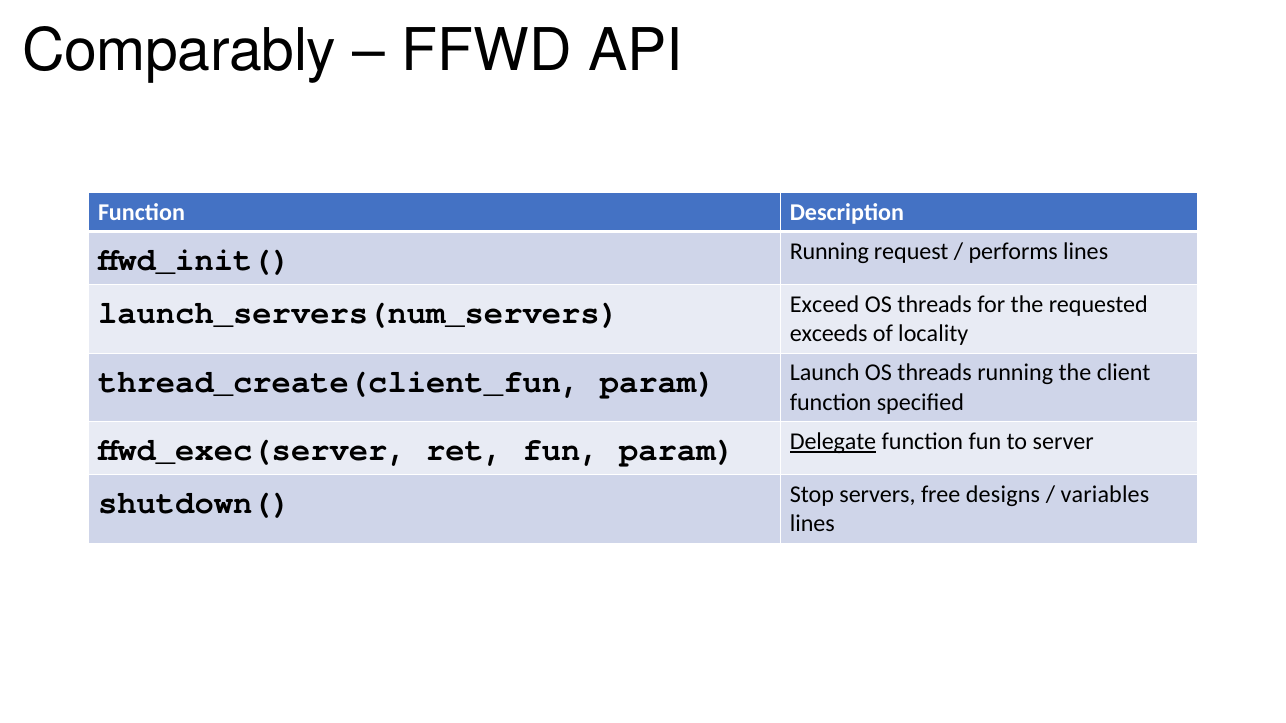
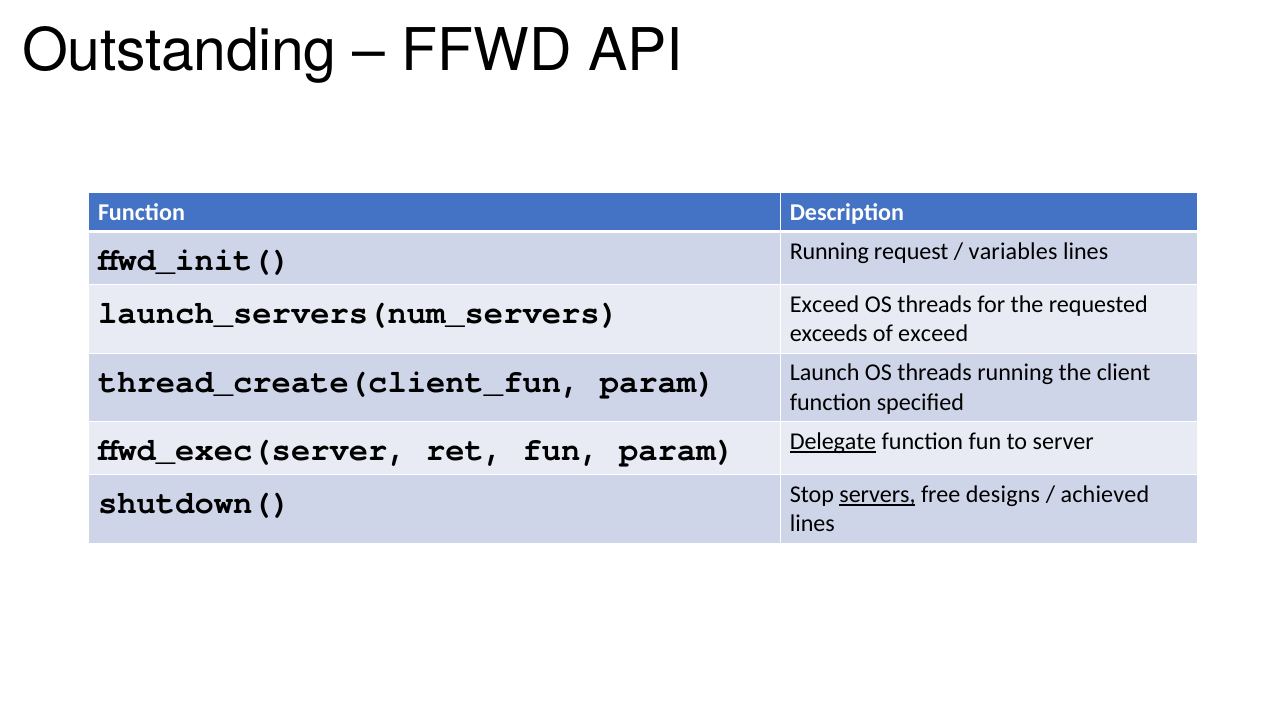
Comparably: Comparably -> Outstanding (179, 51)
performs: performs -> variables (1013, 252)
of locality: locality -> exceed (933, 334)
servers underline: none -> present (877, 495)
variables: variables -> achieved (1105, 495)
